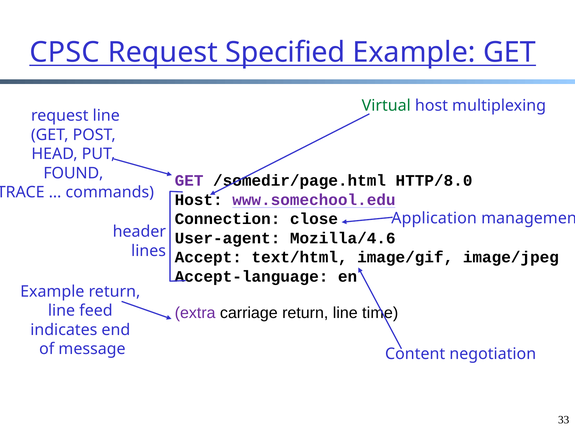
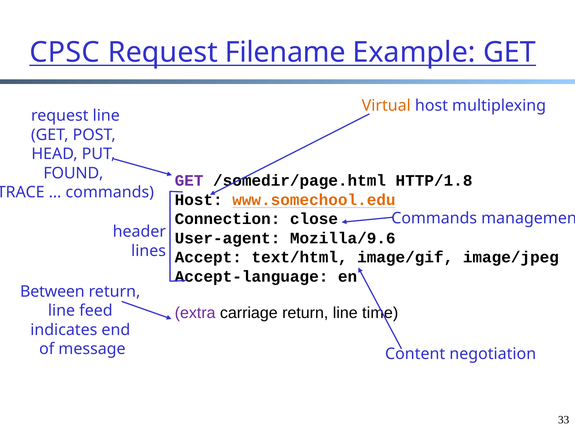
Specified: Specified -> Filename (285, 52)
Virtual colour: green -> orange (386, 106)
HTTP/8.0: HTTP/8.0 -> HTTP/1.8 (434, 181)
www.somechool.edu colour: purple -> orange (314, 200)
Application: Application -> Commands (434, 218)
Mozilla/4.6: Mozilla/4.6 -> Mozilla/9.6 (343, 238)
Example: Example -> Between (52, 292)
